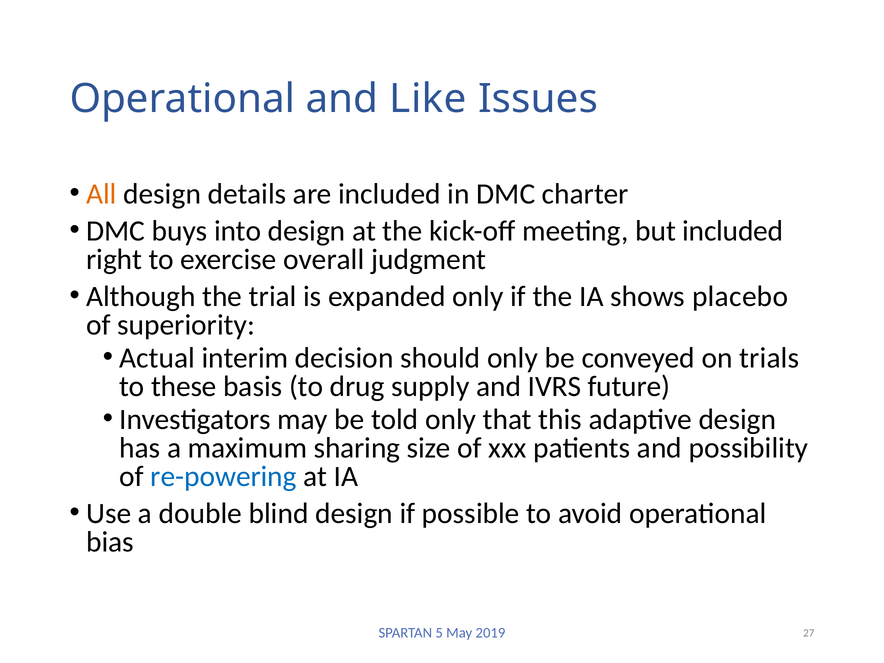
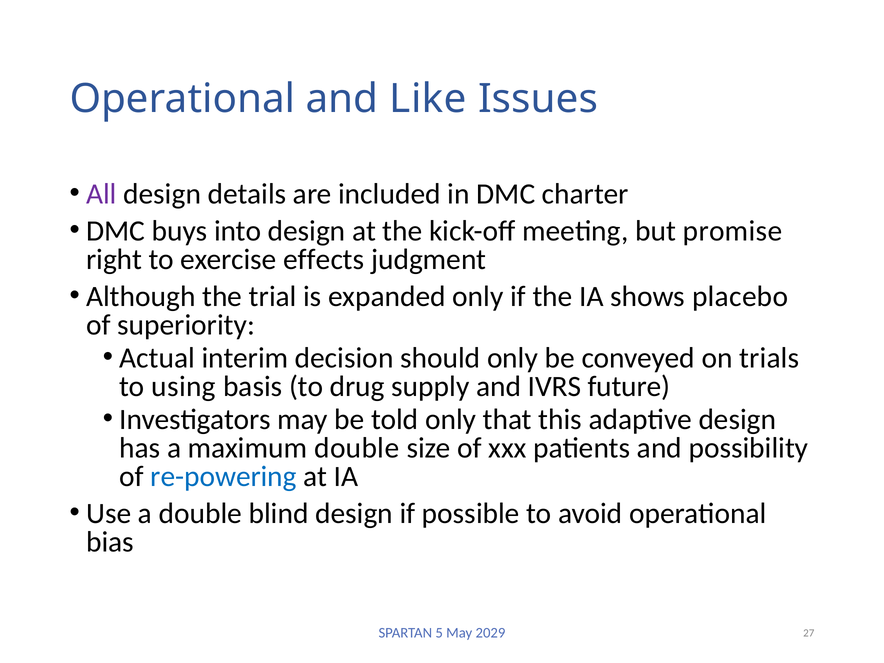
All colour: orange -> purple (101, 194)
but included: included -> promise (733, 231)
overall: overall -> effects (324, 260)
these: these -> using (184, 387)
maximum sharing: sharing -> double (357, 448)
2019: 2019 -> 2029 (490, 633)
